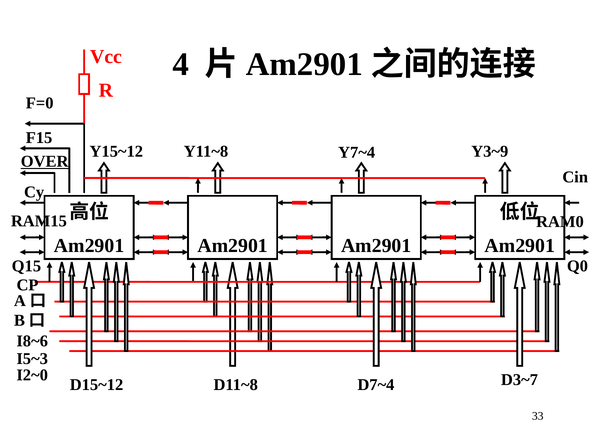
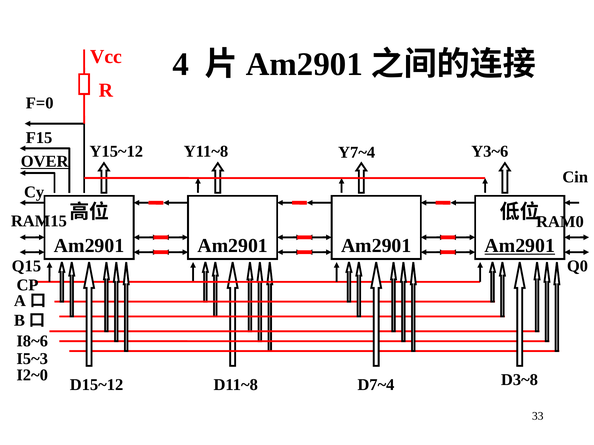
Y3~9: Y3~9 -> Y3~6 (490, 152)
Am2901 underline: none -> present (520, 246)
D3~7: D3~7 -> D3~8 (519, 380)
